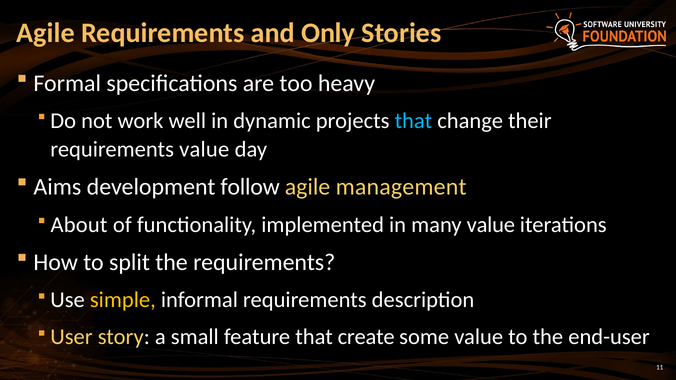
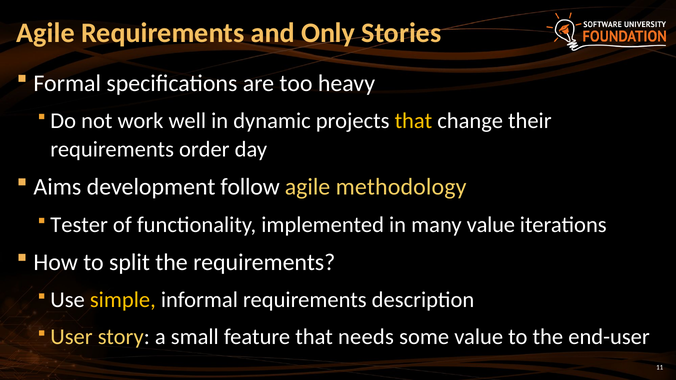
that colour: light blue -> yellow (413, 121)
requirements value: value -> order (204, 149)
management: management -> methodology (401, 187)
About: About -> Tester (79, 225)
create: create -> needs (366, 337)
